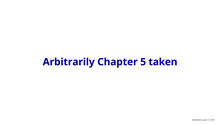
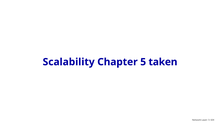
Arbitrarily: Arbitrarily -> Scalability (69, 62)
